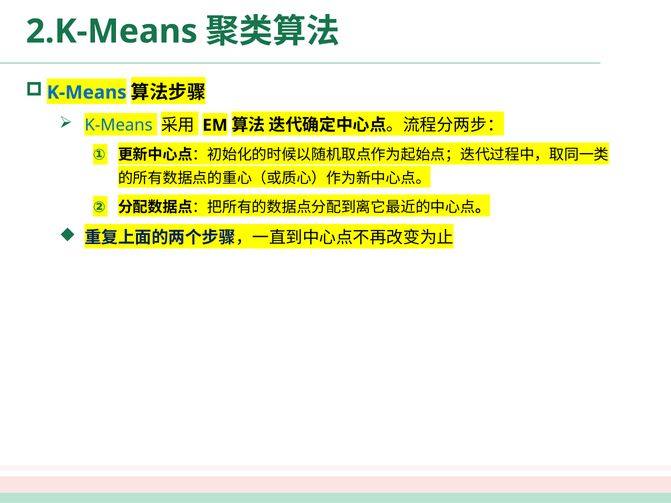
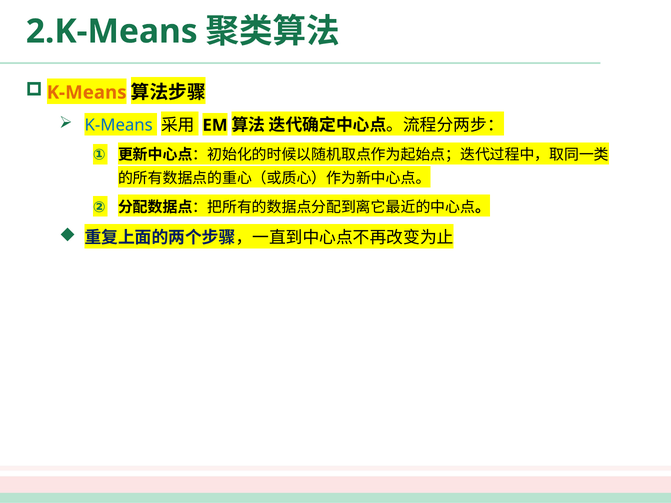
K-Means colour: blue -> orange (87, 93)
